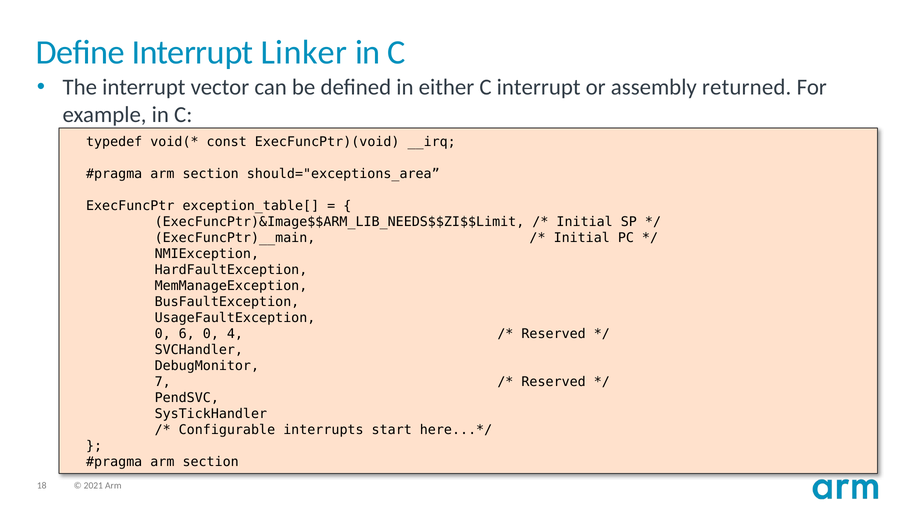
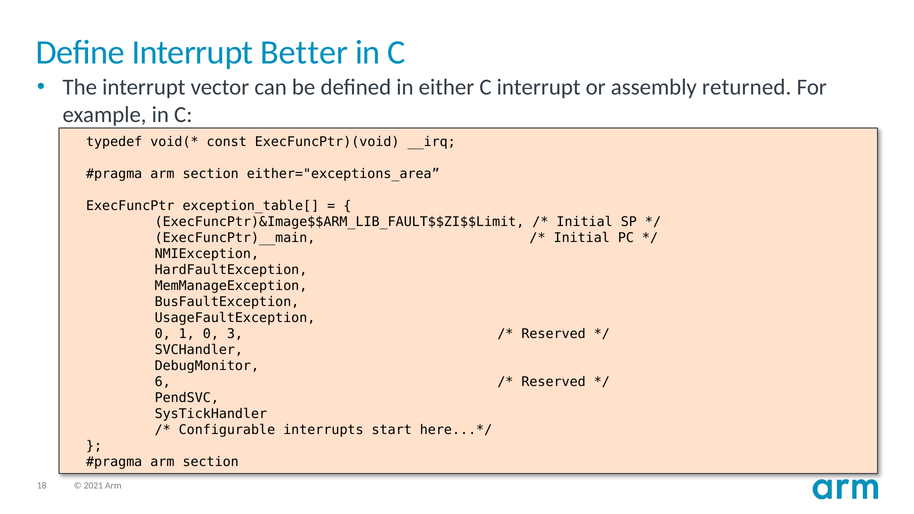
Linker: Linker -> Better (304, 52)
should="exceptions_area: should="exceptions_area -> either="exceptions_area (343, 174)
ExecFuncPtr)&Image$$ARM_LIB_NEEDS$$ZI$$Limit: ExecFuncPtr)&Image$$ARM_LIB_NEEDS$$ZI$$Limit -> ExecFuncPtr)&Image$$ARM_LIB_FAULT$$ZI$$Limit (339, 222)
6: 6 -> 1 (187, 334)
4: 4 -> 3 (235, 334)
7: 7 -> 6 (163, 382)
